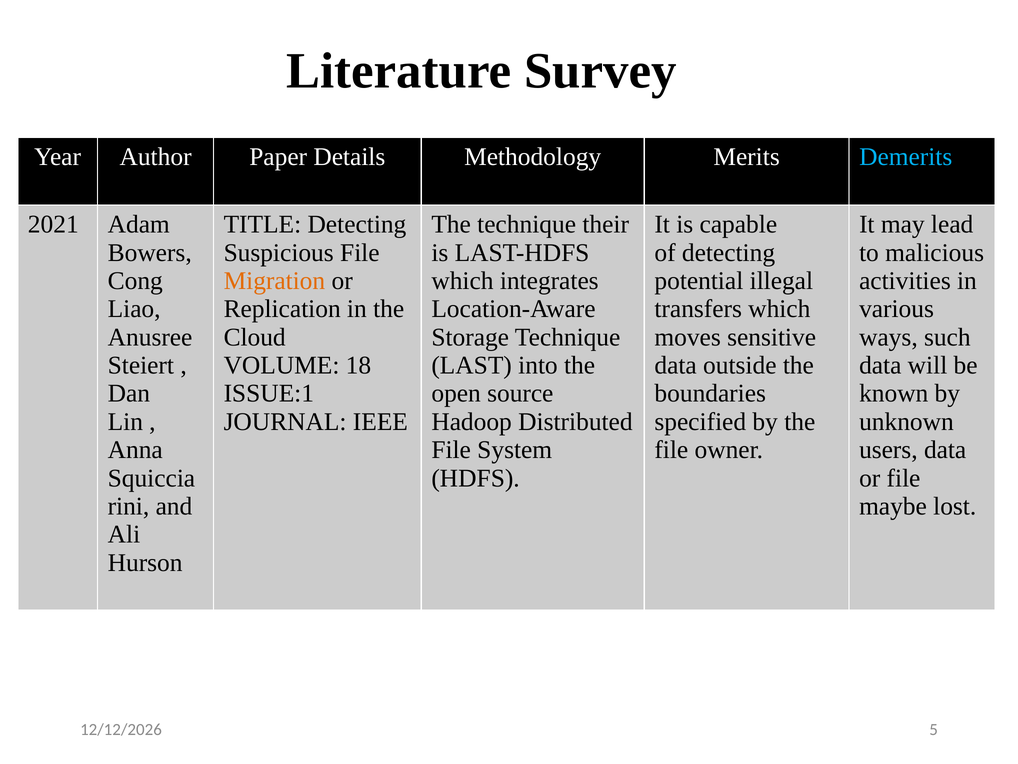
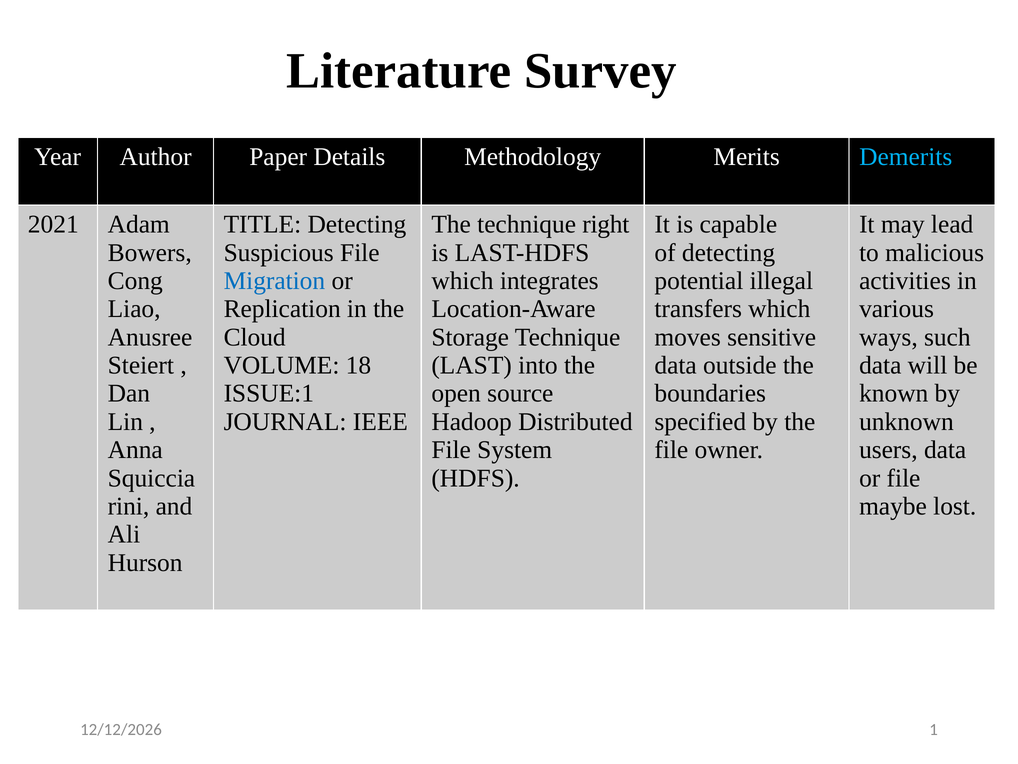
their: their -> right (606, 224)
Migration colour: orange -> blue (274, 281)
5: 5 -> 1 (934, 729)
